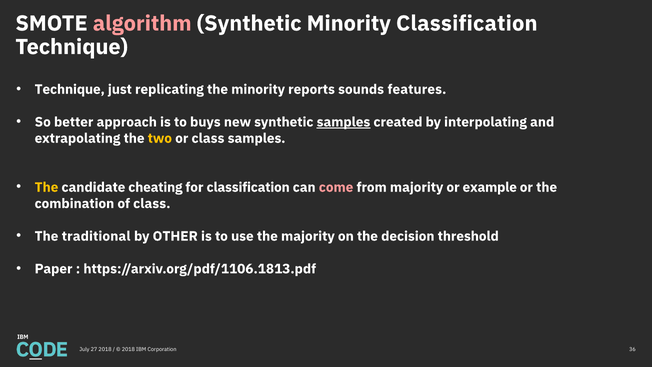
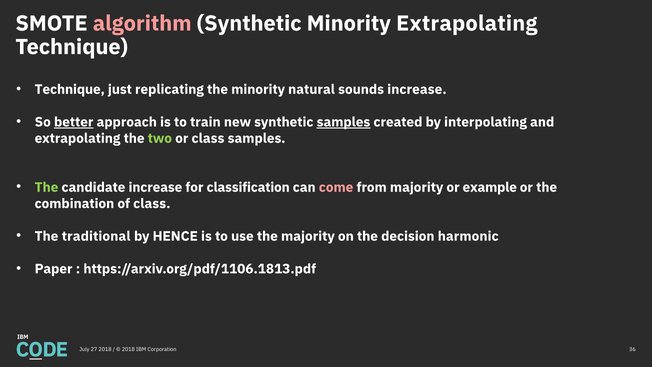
Minority Classification: Classification -> Extrapolating (467, 23)
reports: reports -> natural (311, 89)
sounds features: features -> increase (417, 89)
better underline: none -> present (74, 122)
buys: buys -> train (205, 122)
two colour: yellow -> light green (160, 138)
The colour: yellow -> light green (47, 187)
candidate cheating: cheating -> increase (155, 187)
OTHER: OTHER -> HENCE (175, 236)
threshold: threshold -> harmonic (468, 236)
